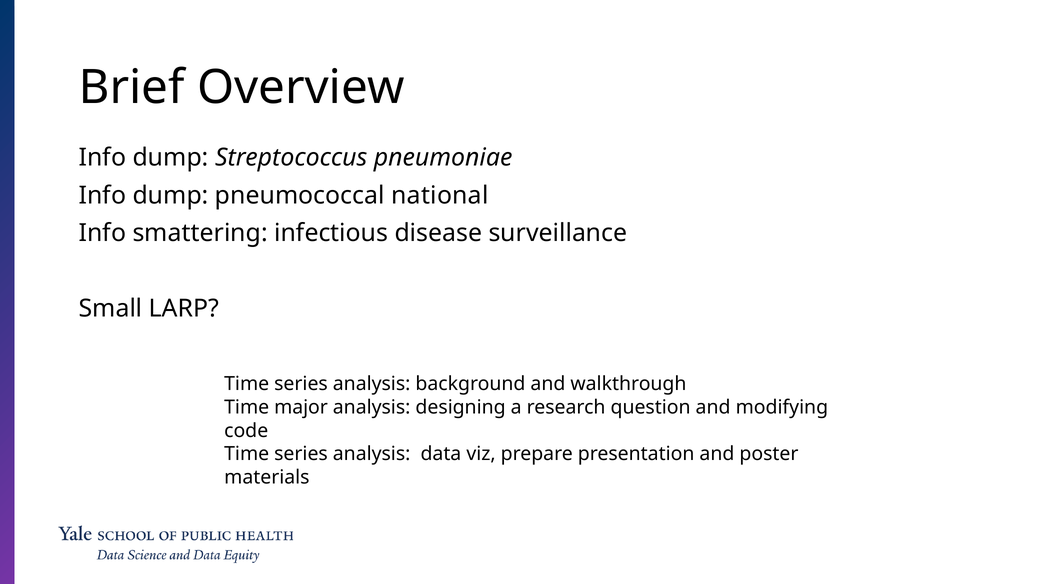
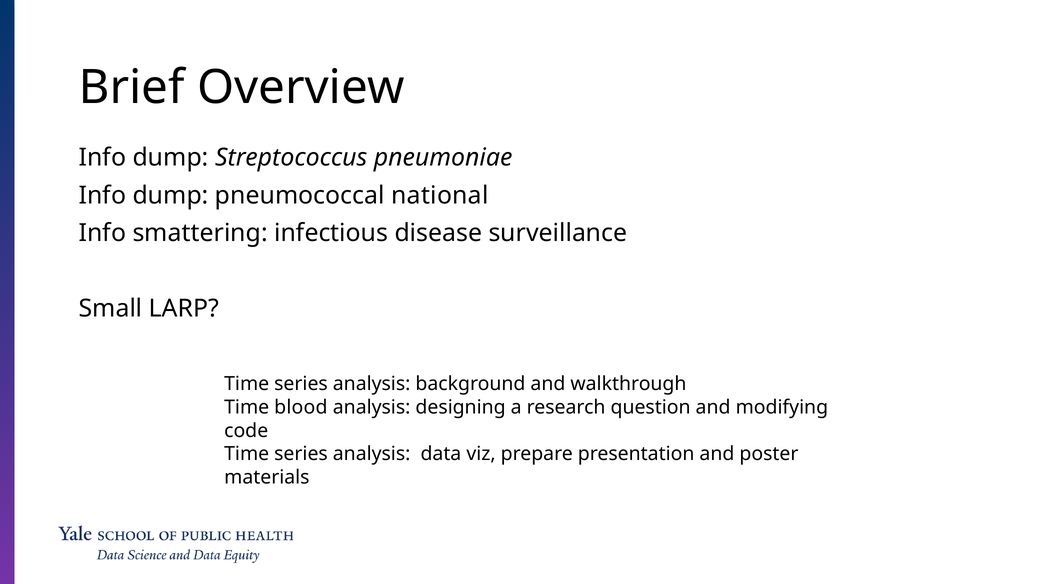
major: major -> blood (301, 407)
